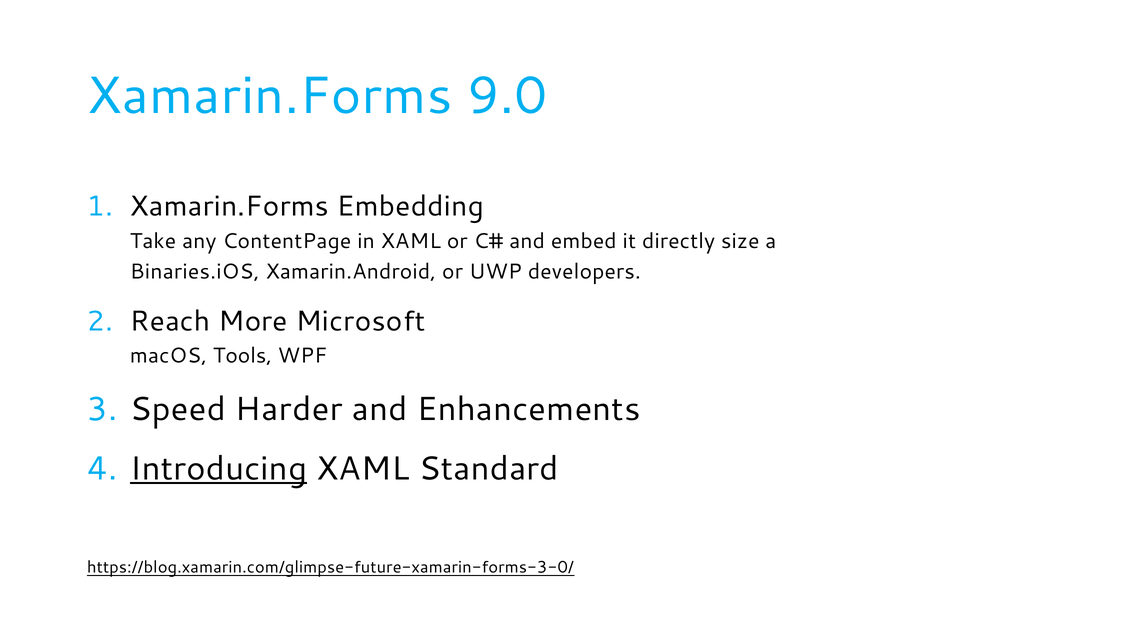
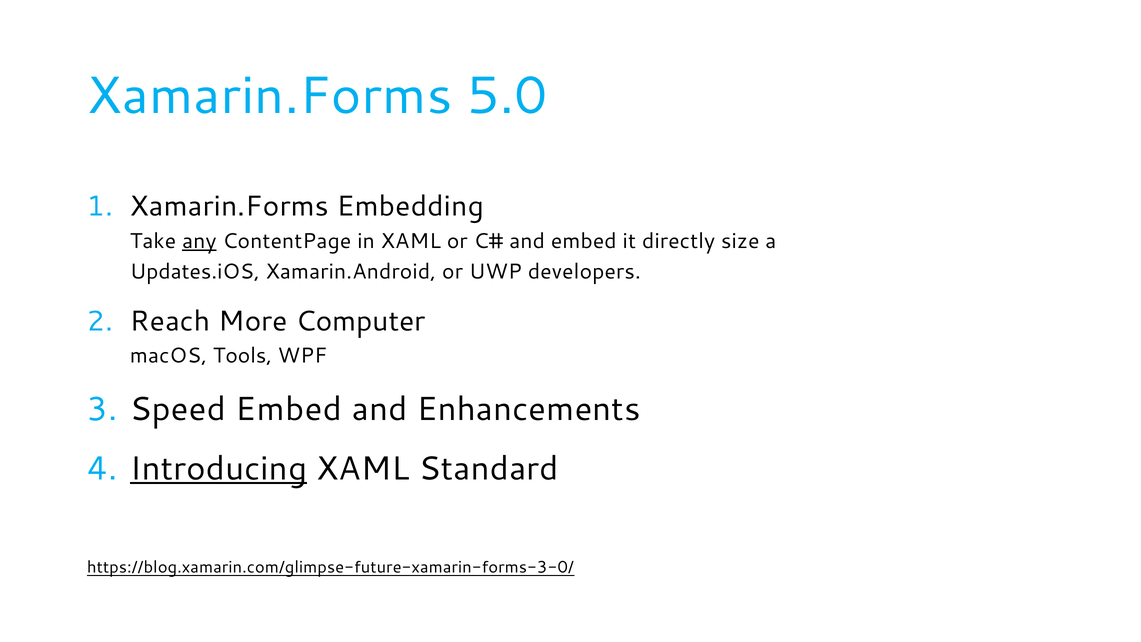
9.0: 9.0 -> 5.0 (507, 96)
any underline: none -> present (199, 241)
Binaries.iOS: Binaries.iOS -> Updates.iOS (195, 272)
Microsoft: Microsoft -> Computer (361, 321)
Speed Harder: Harder -> Embed (289, 409)
